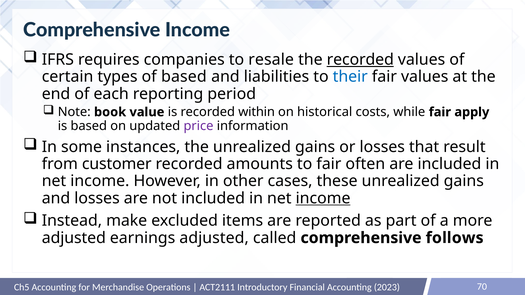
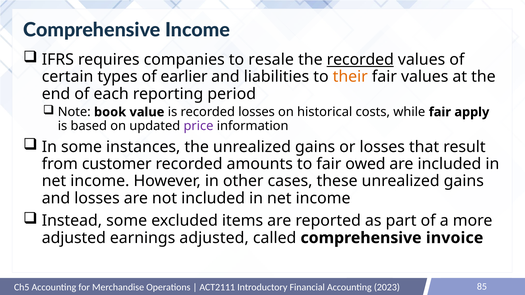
of based: based -> earlier (184, 77)
their colour: blue -> orange (350, 77)
recorded within: within -> losses (257, 112)
often: often -> owed (365, 164)
income underline: present -> none (323, 198)
Instead make: make -> some (127, 221)
follows: follows -> invoice (455, 238)
70: 70 -> 85 (482, 287)
